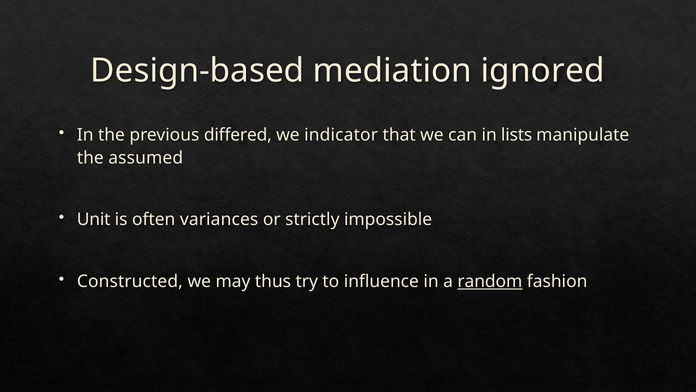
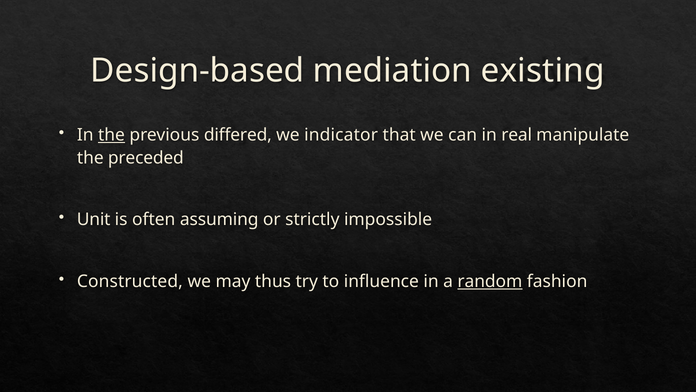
ignored: ignored -> existing (543, 70)
the underline: none -> present (112, 135)
lists: lists -> real (517, 135)
assumed: assumed -> preceded (146, 158)
variances: variances -> assuming (219, 219)
